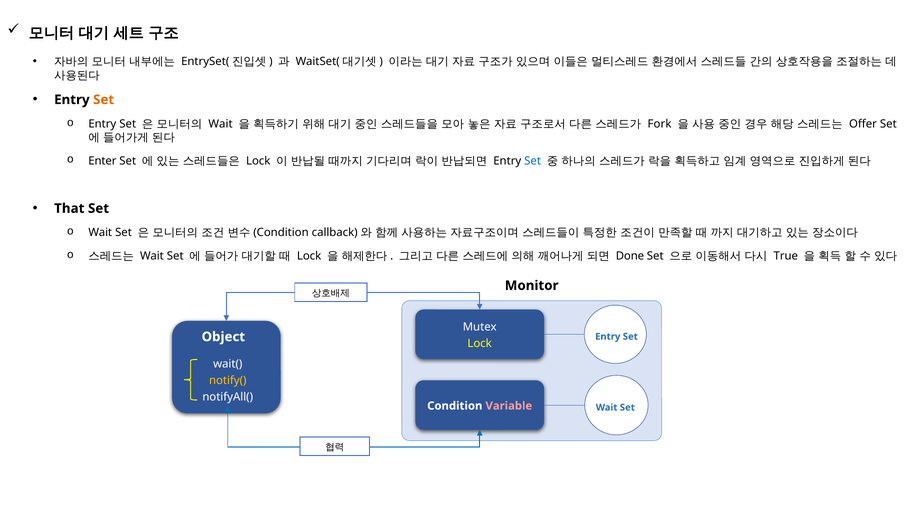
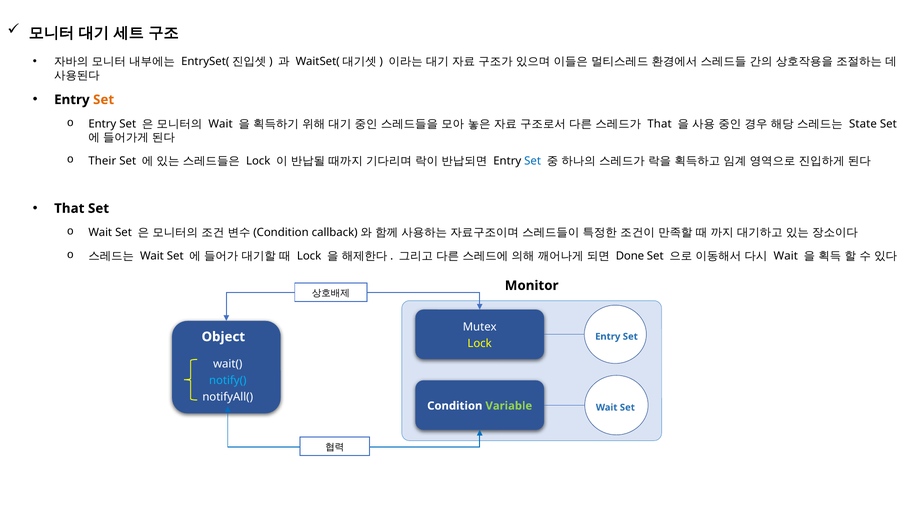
Fork: Fork -> That (660, 124)
Offer: Offer -> State (863, 124)
Enter: Enter -> Their (102, 161)
True: True -> Wait (786, 256)
notify( colour: yellow -> light blue (228, 381)
Variable colour: pink -> light green (509, 406)
